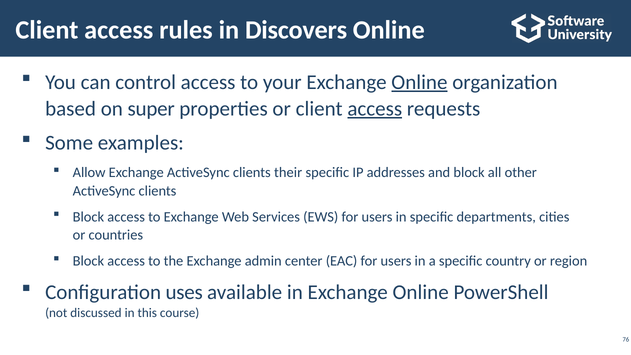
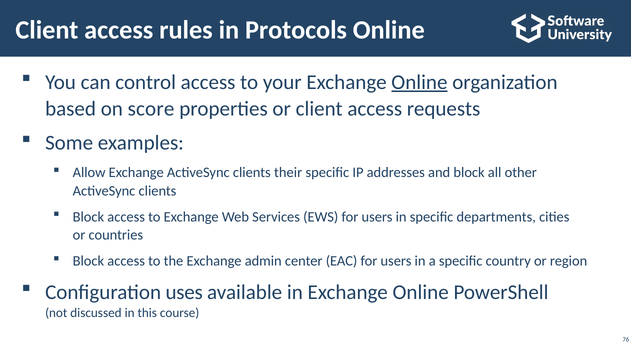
Discovers: Discovers -> Protocols (296, 30)
super: super -> score (151, 109)
access underline: present -> none (375, 109)
